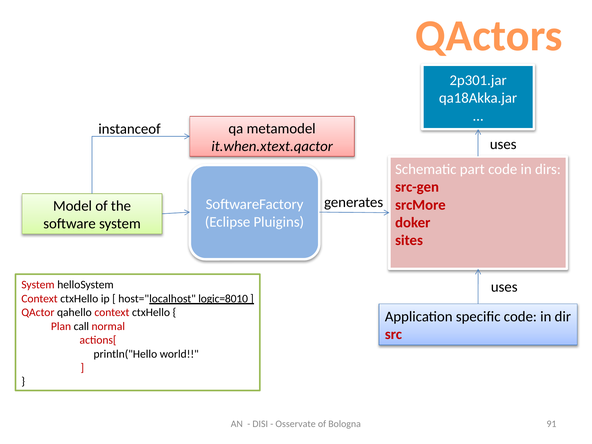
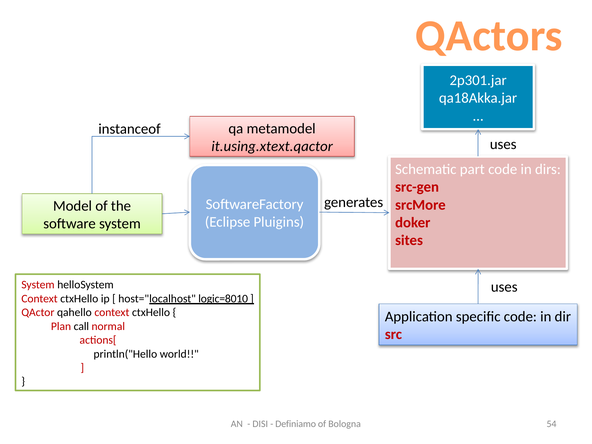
it.when.xtext.qactor: it.when.xtext.qactor -> it.using.xtext.qactor (272, 146)
Osservate: Osservate -> Definiamo (296, 424)
91: 91 -> 54 (551, 424)
